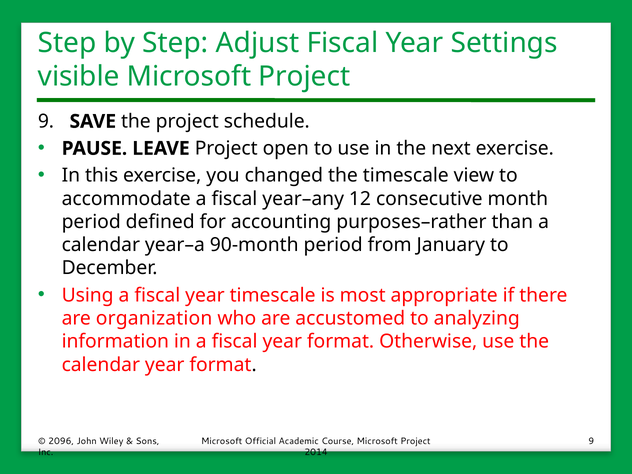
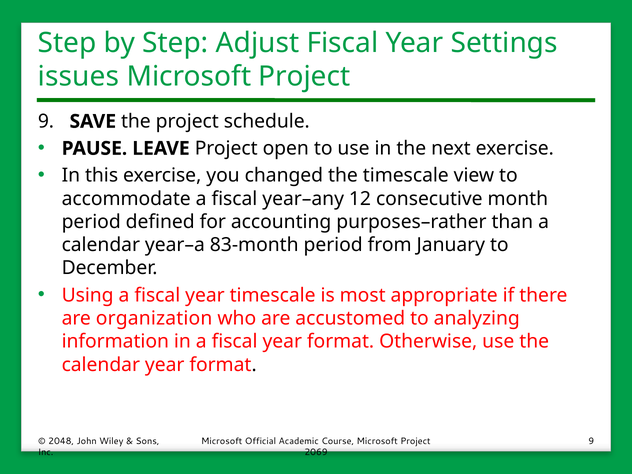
visible: visible -> issues (79, 77)
90-month: 90-month -> 83-month (254, 245)
2096: 2096 -> 2048 (61, 441)
2014: 2014 -> 2069 (316, 452)
